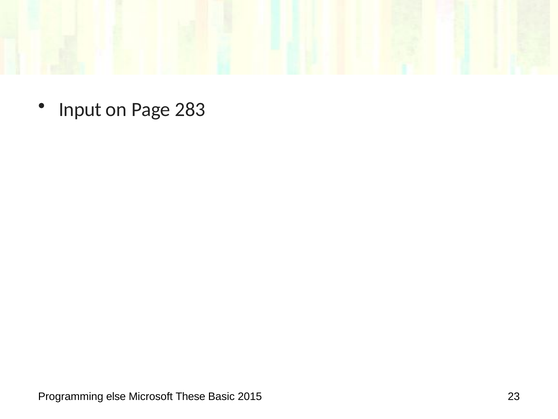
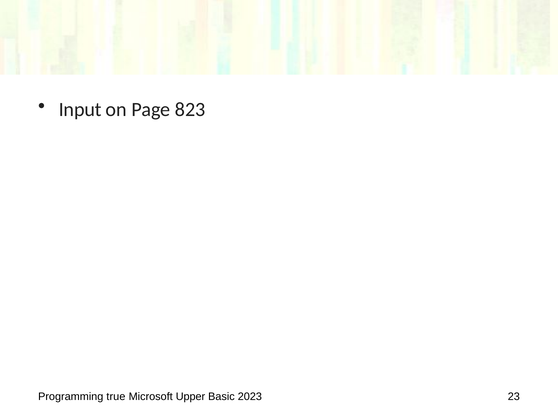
283: 283 -> 823 (190, 109)
else: else -> true (116, 396)
These: These -> Upper (190, 396)
2015: 2015 -> 2023 (250, 396)
